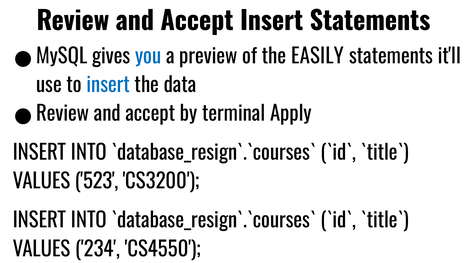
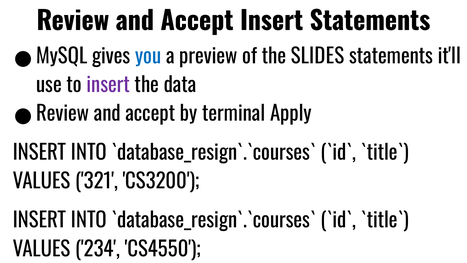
EASILY: EASILY -> SLIDES (318, 57)
insert colour: blue -> purple (108, 85)
523: 523 -> 321 (96, 182)
